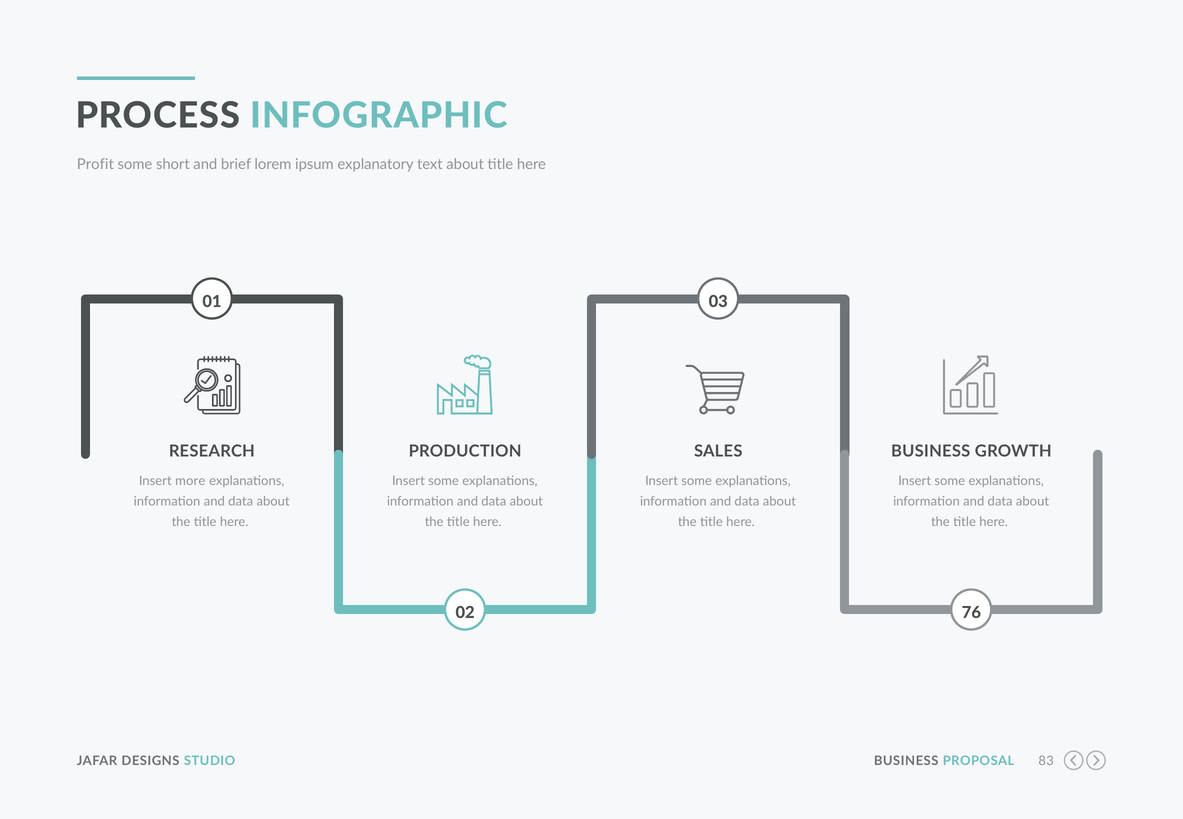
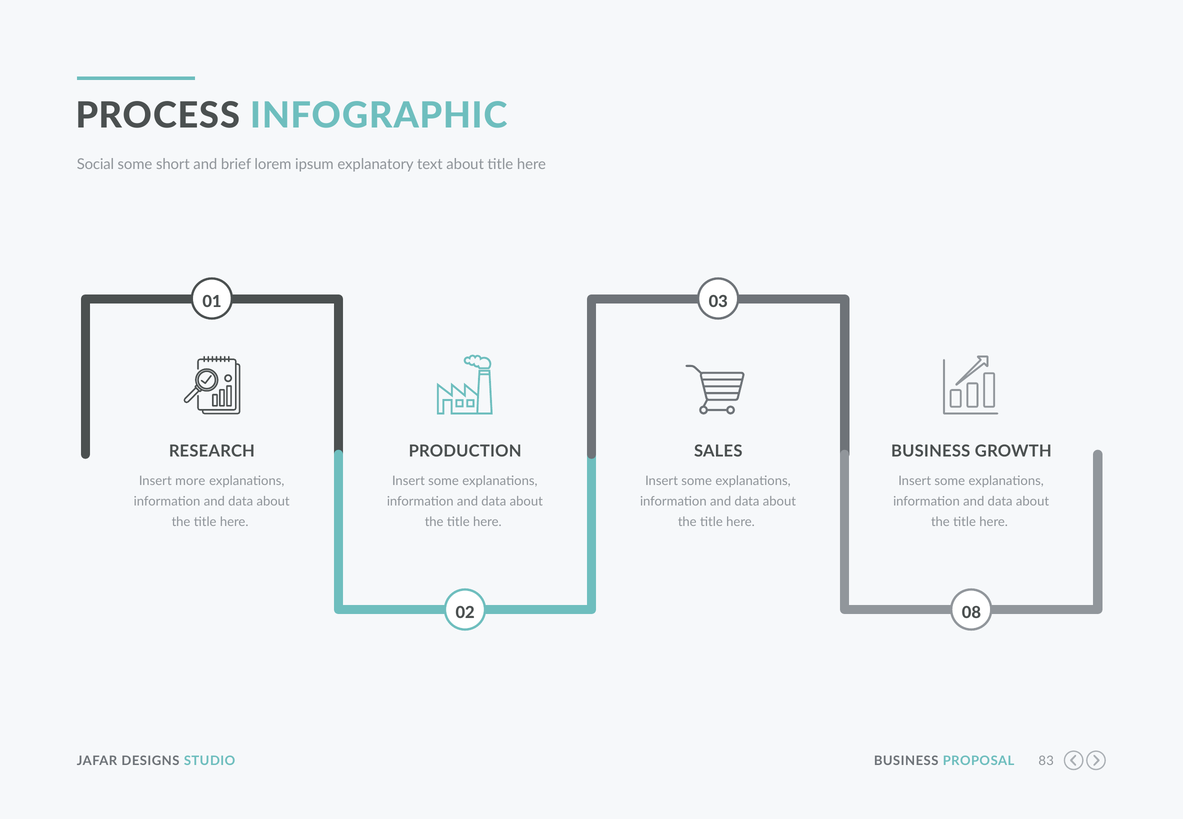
Profit: Profit -> Social (95, 165)
76: 76 -> 08 (971, 613)
